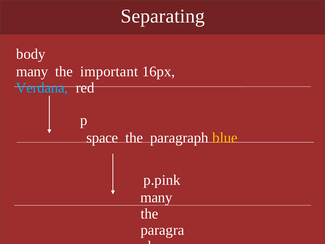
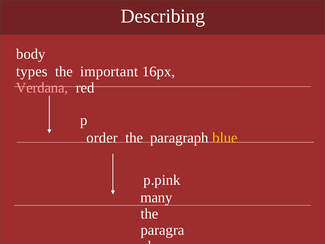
Separating: Separating -> Describing (163, 16)
many: many -> types (32, 71)
Verdana colour: light blue -> pink (42, 88)
space: space -> order (102, 138)
